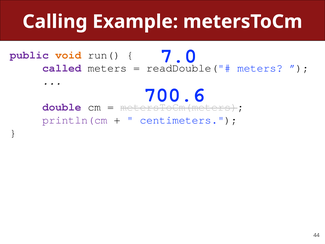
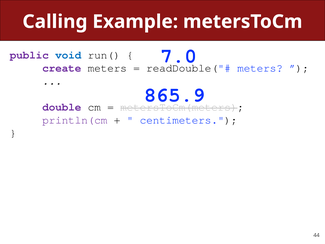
void colour: orange -> blue (68, 55)
called: called -> create (62, 68)
700.6: 700.6 -> 865.9 (175, 95)
